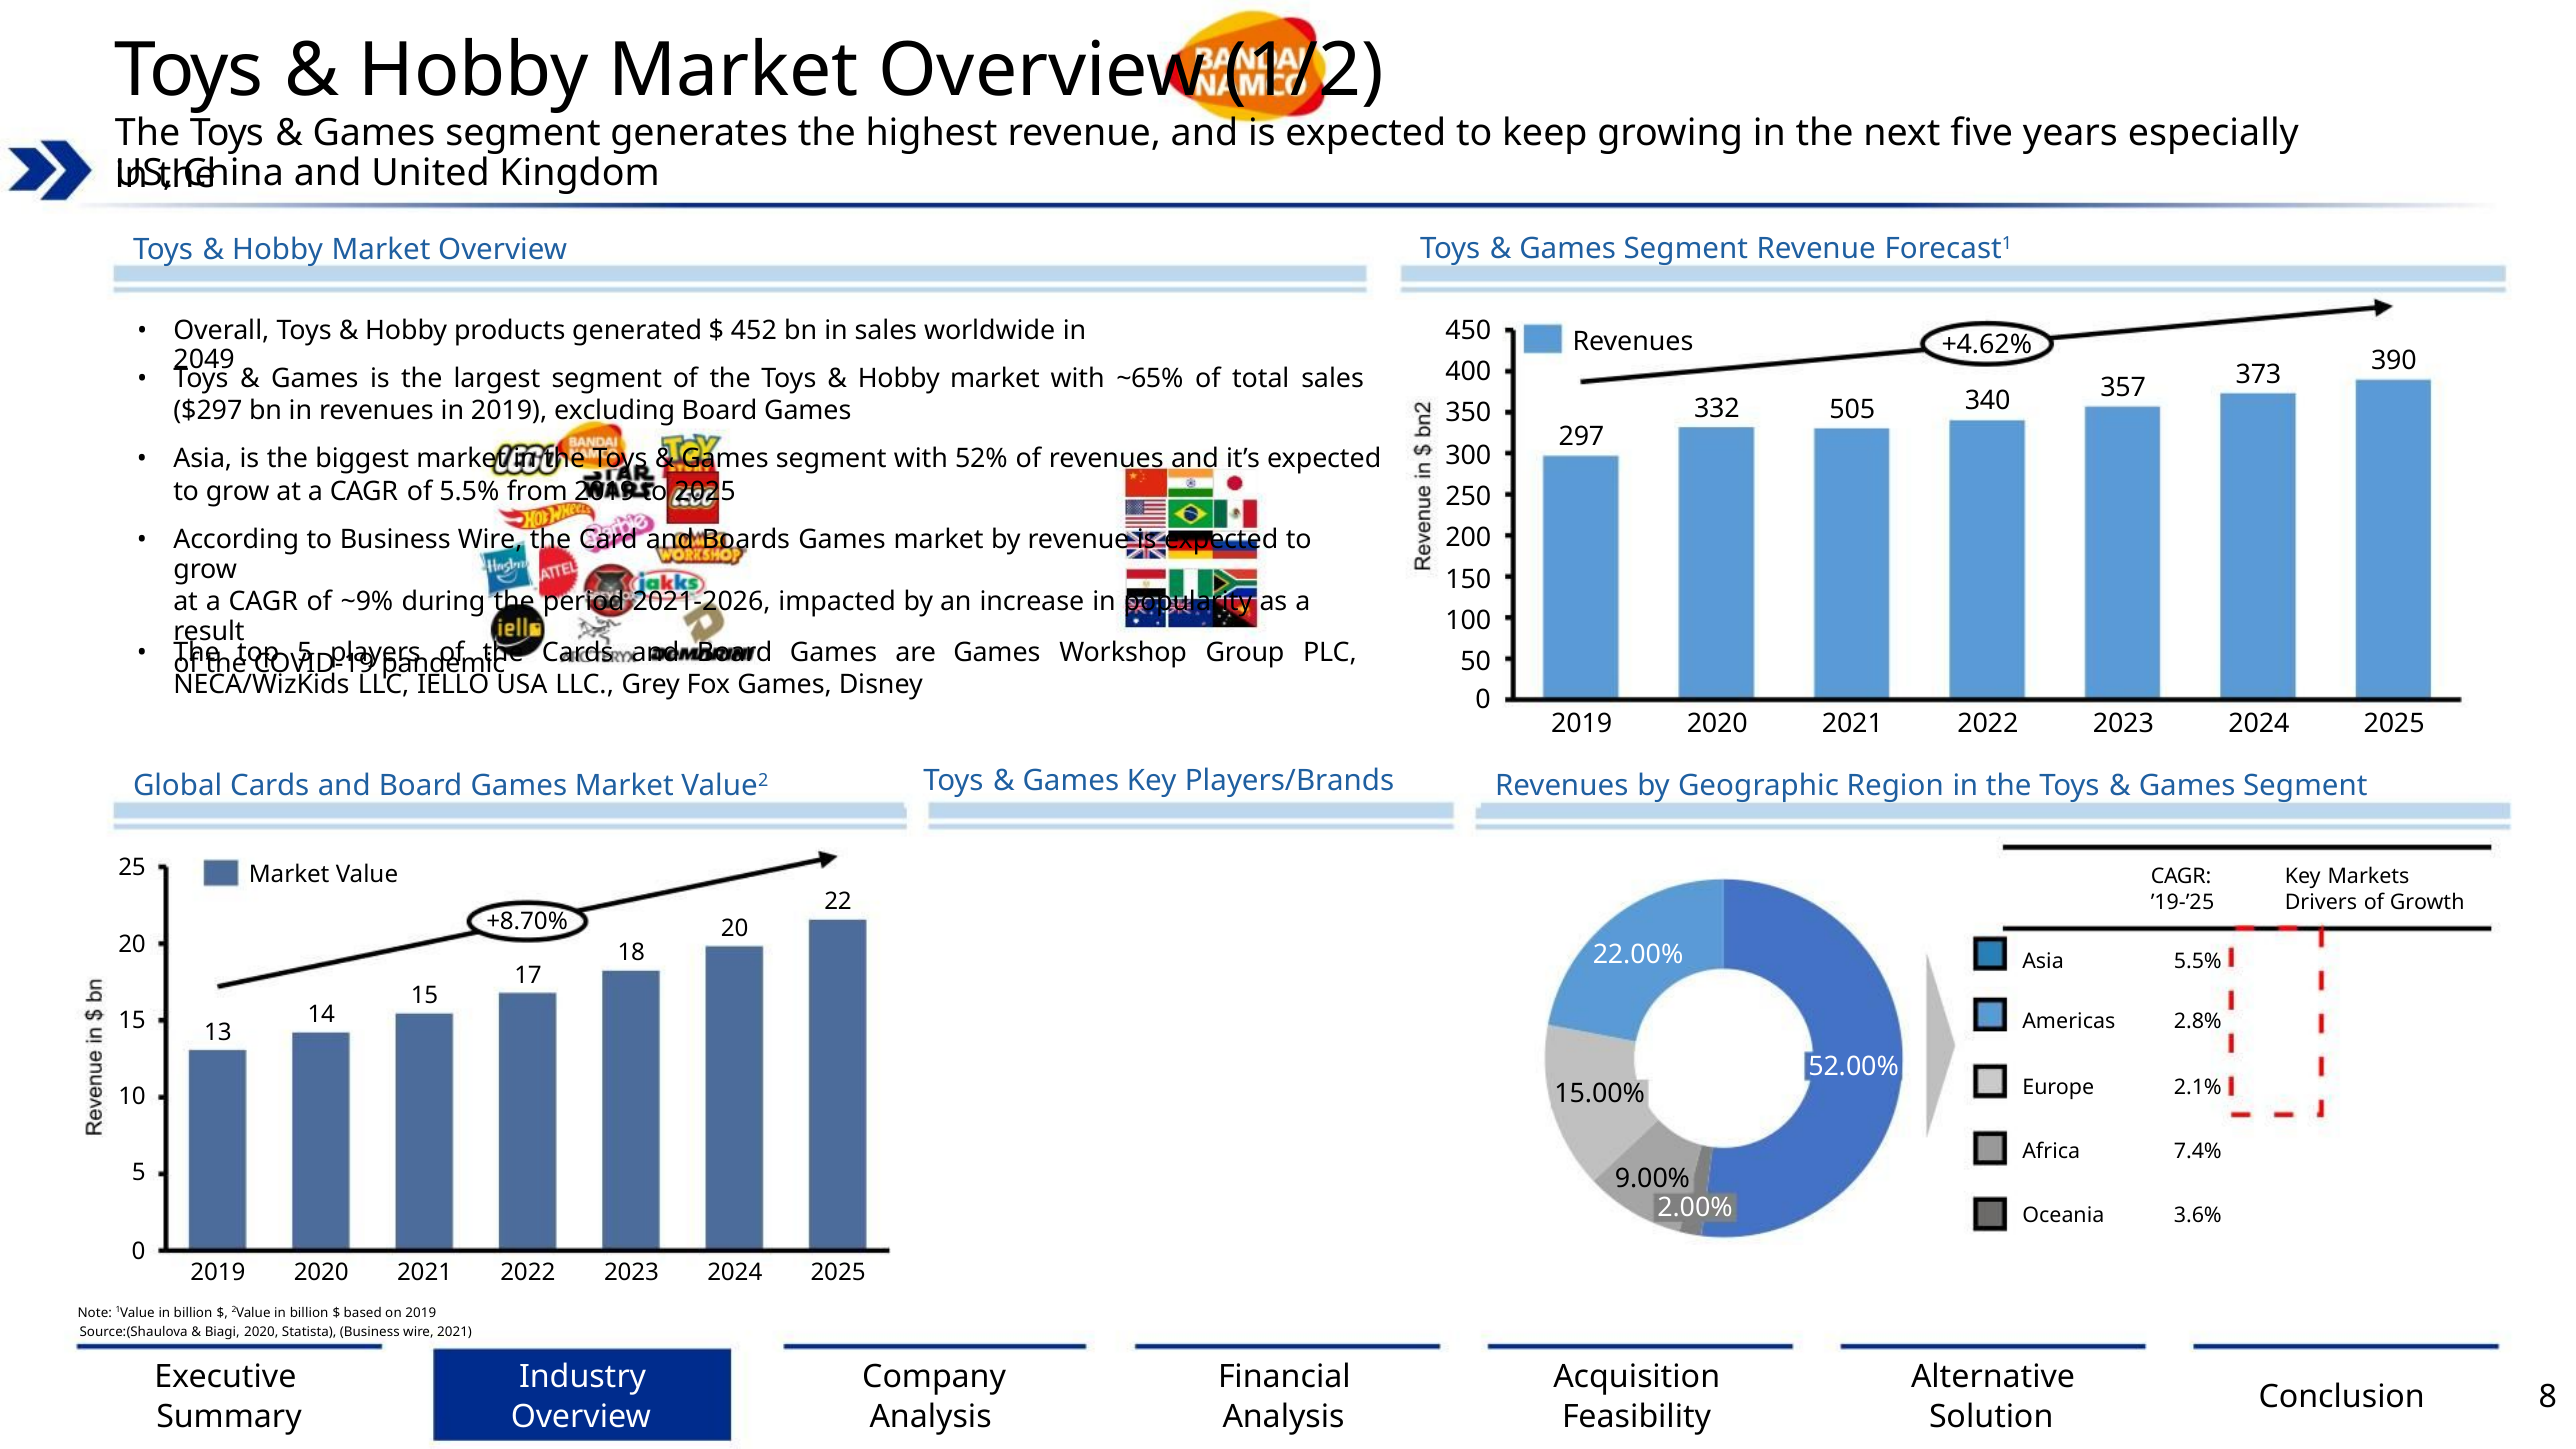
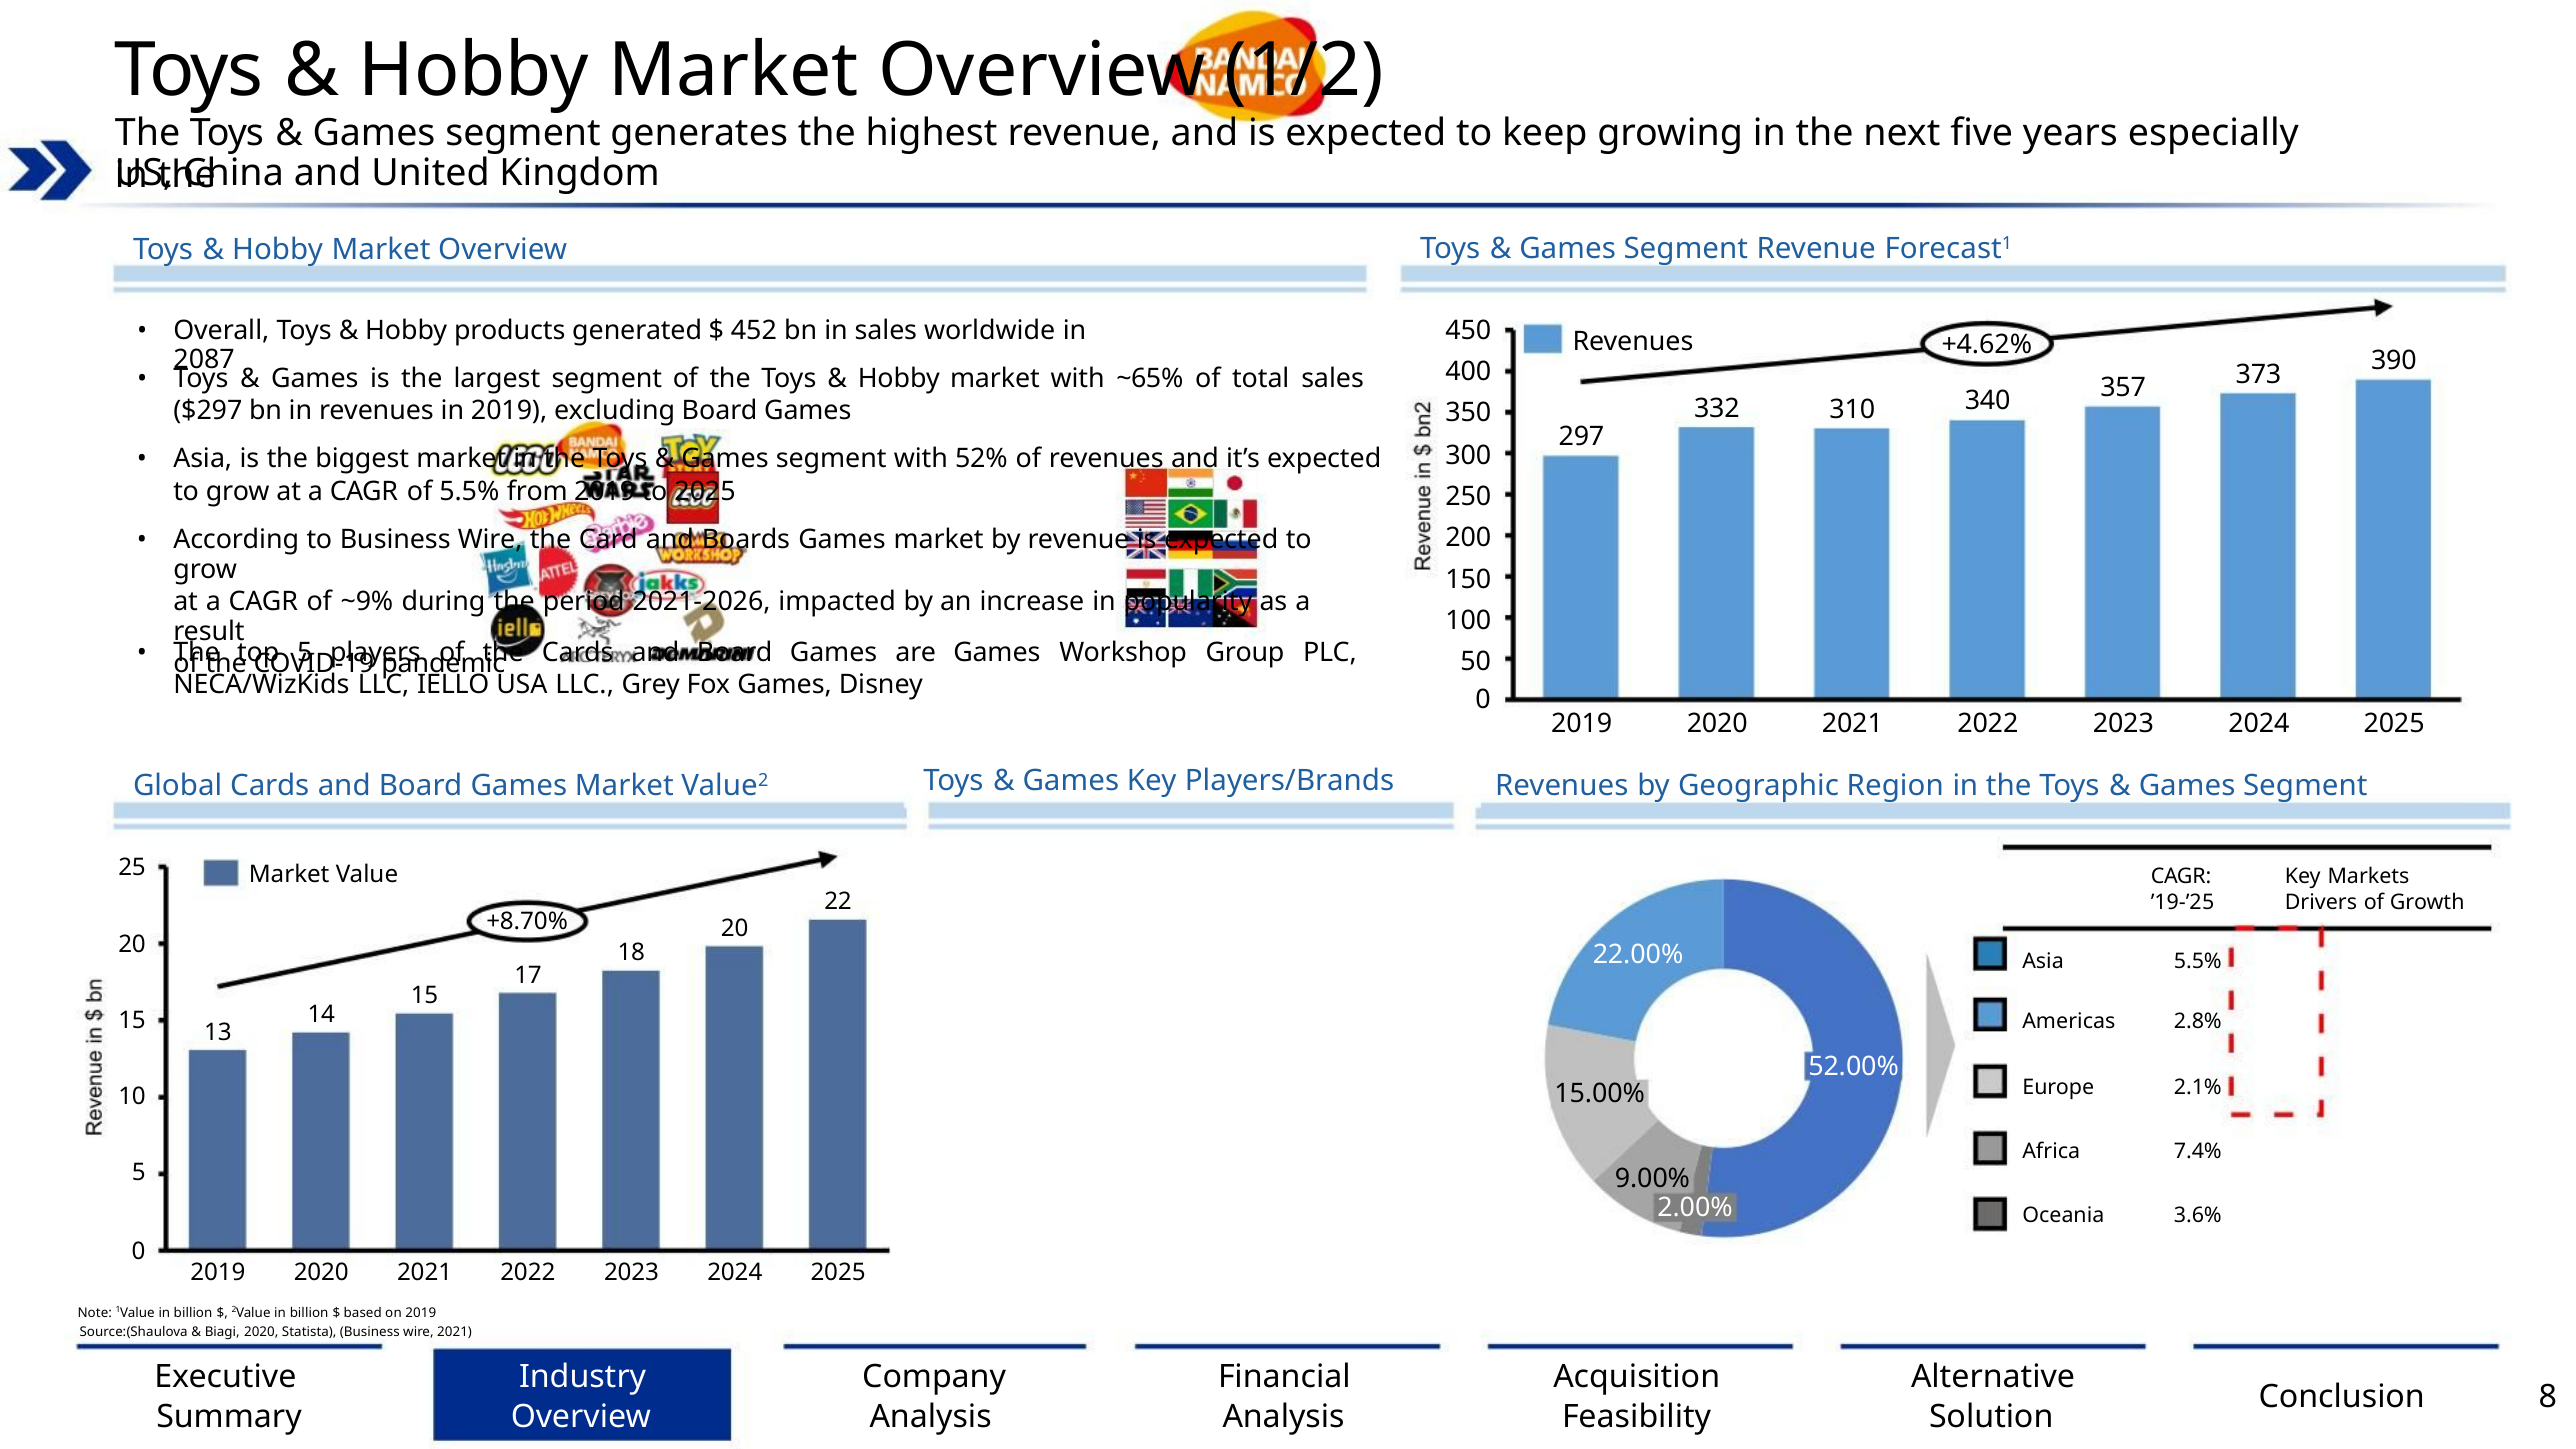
2049: 2049 -> 2087 (204, 360)
505: 505 -> 310 (1852, 409)
